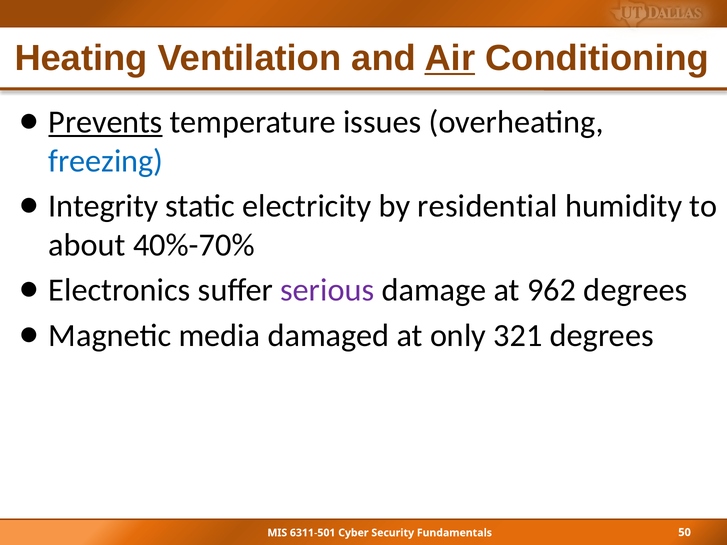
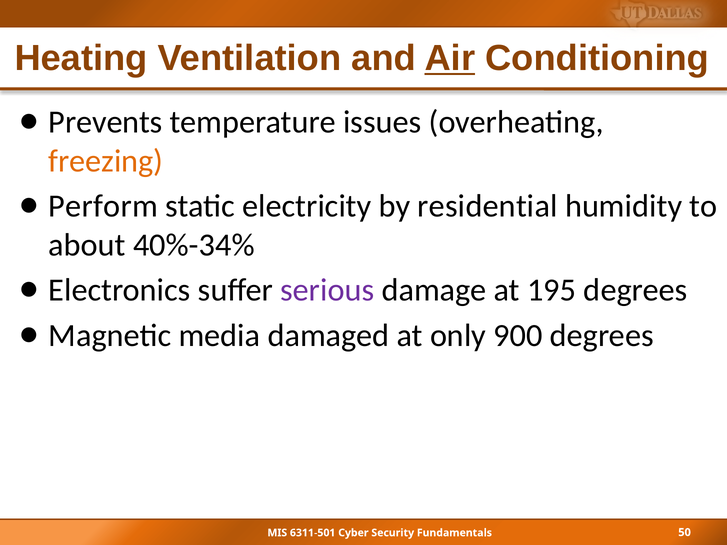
Prevents underline: present -> none (106, 122)
freezing colour: blue -> orange (106, 161)
Integrity: Integrity -> Perform (103, 206)
40%-70%: 40%-70% -> 40%-34% (194, 245)
962: 962 -> 195 (552, 290)
321: 321 -> 900 (518, 336)
